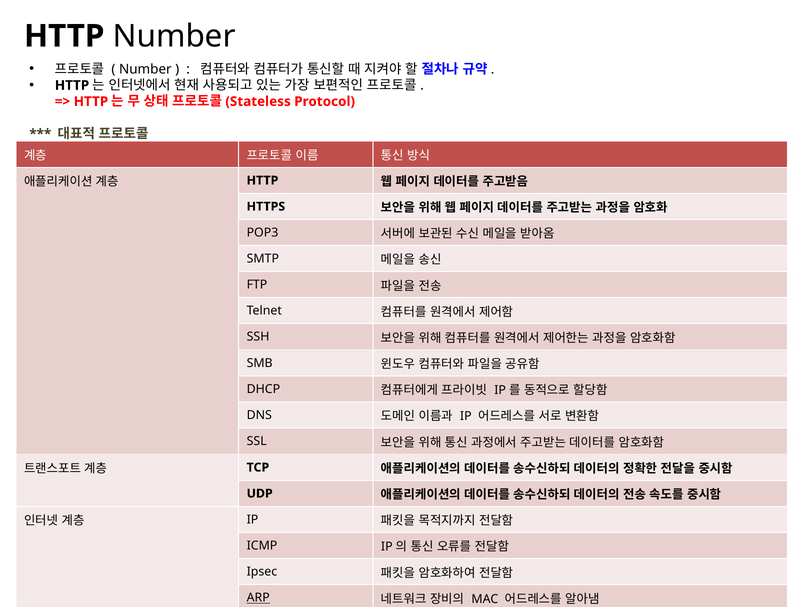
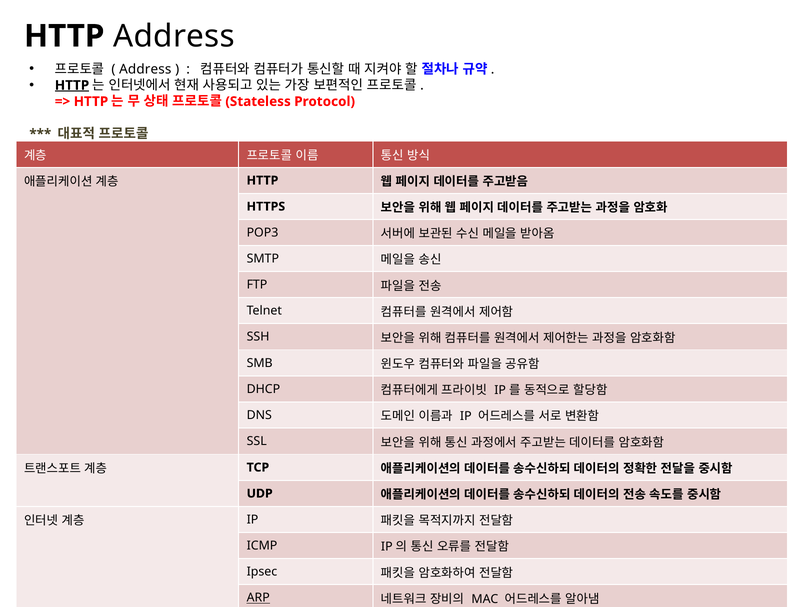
HTTP Number: Number -> Address (174, 36)
Number: Number -> Address (145, 69)
HTTP underline: none -> present (72, 85)
